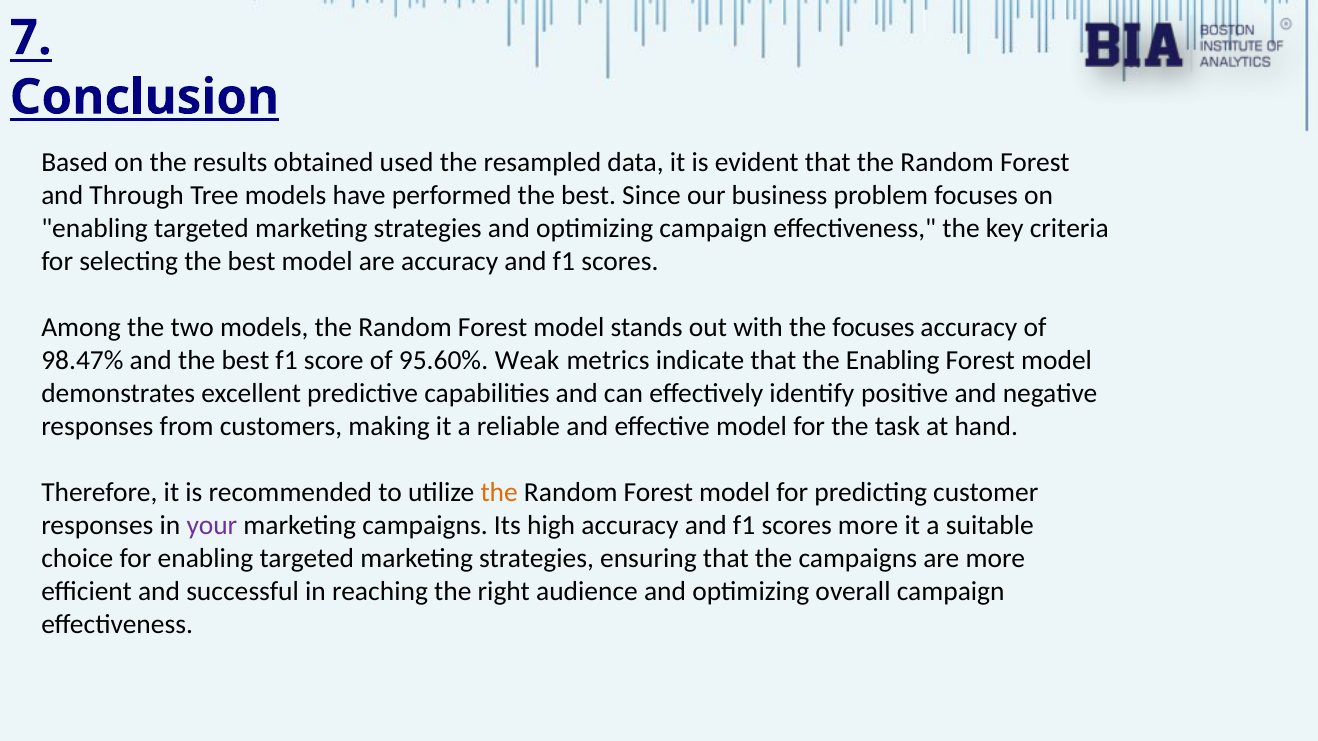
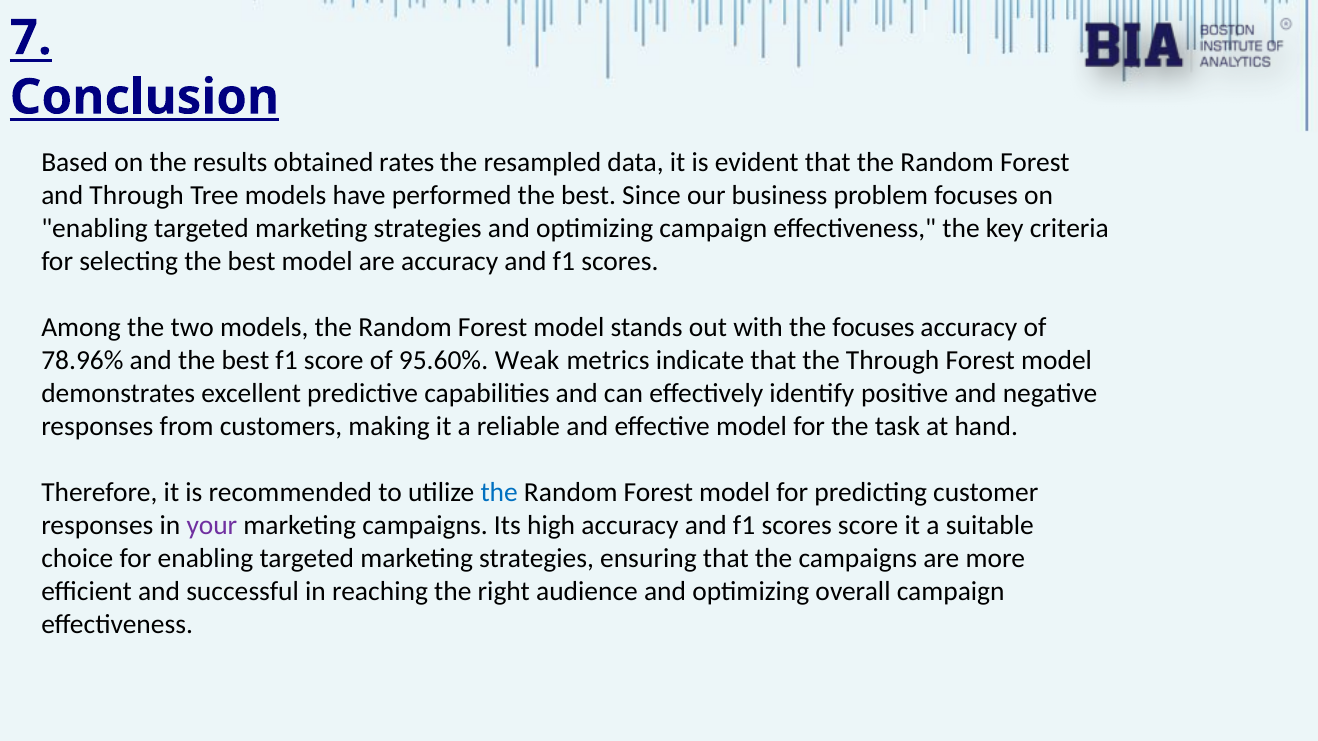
used: used -> rates (407, 163)
98.47%: 98.47% -> 78.96% (82, 361)
the Enabling: Enabling -> Through (893, 361)
the colour: orange -> blue (499, 492)
scores more: more -> score (868, 525)
